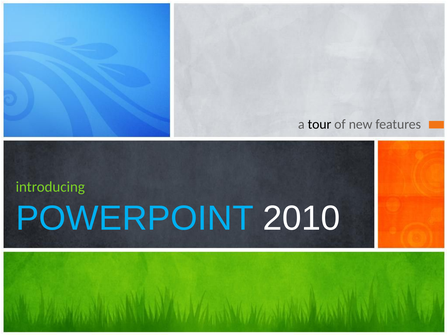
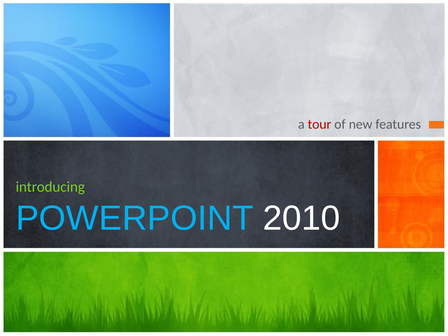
tour colour: black -> red (319, 124)
